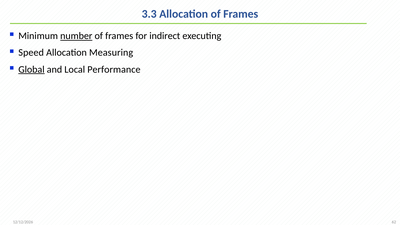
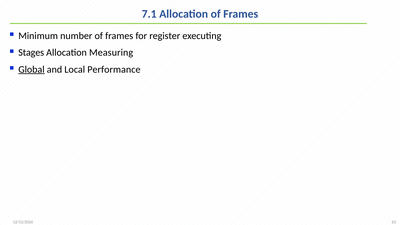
3.3: 3.3 -> 7.1 (149, 14)
number underline: present -> none (76, 36)
indirect: indirect -> register (165, 36)
Speed: Speed -> Stages (31, 53)
